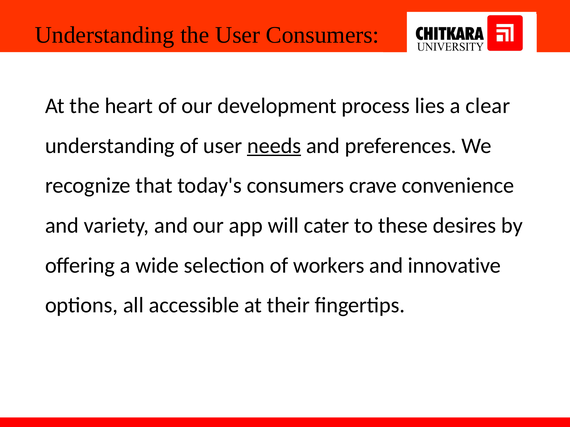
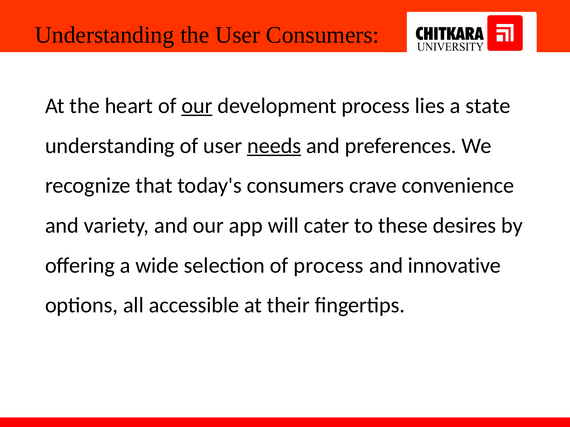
our underline: none -> present (197, 106)
clear: clear -> state (488, 106)
of workers: workers -> process (329, 266)
